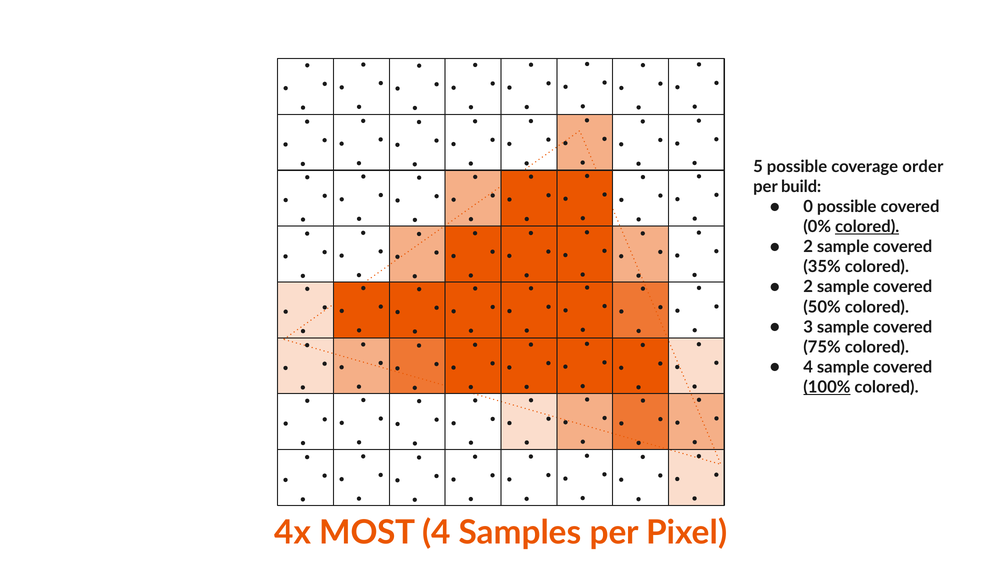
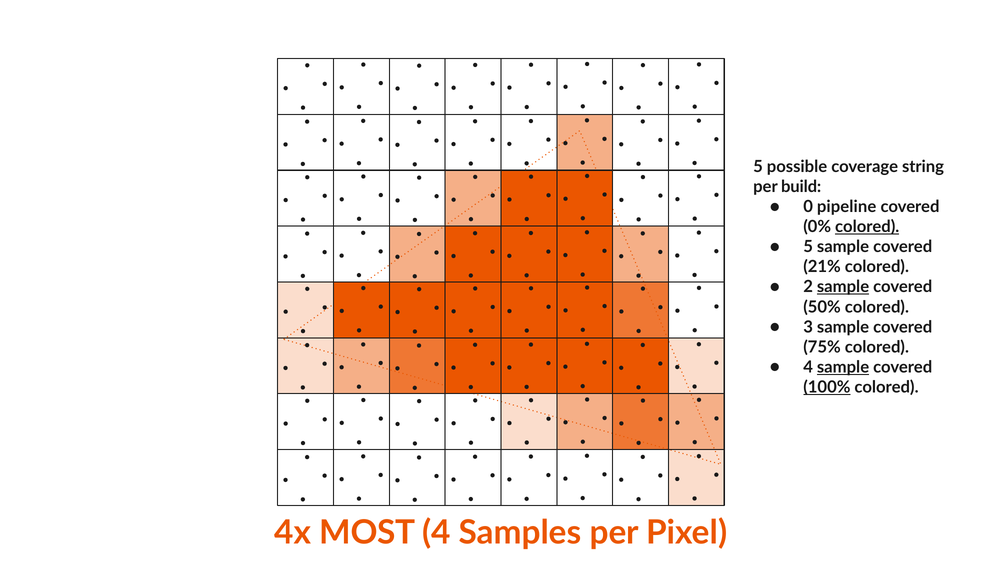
order: order -> string (923, 167)
0 possible: possible -> pipeline (847, 207)
2: 2 -> 5 (808, 247)
35%: 35% -> 21% (822, 267)
sample underline: none -> present (843, 287)
sample underline: none -> present (843, 367)
